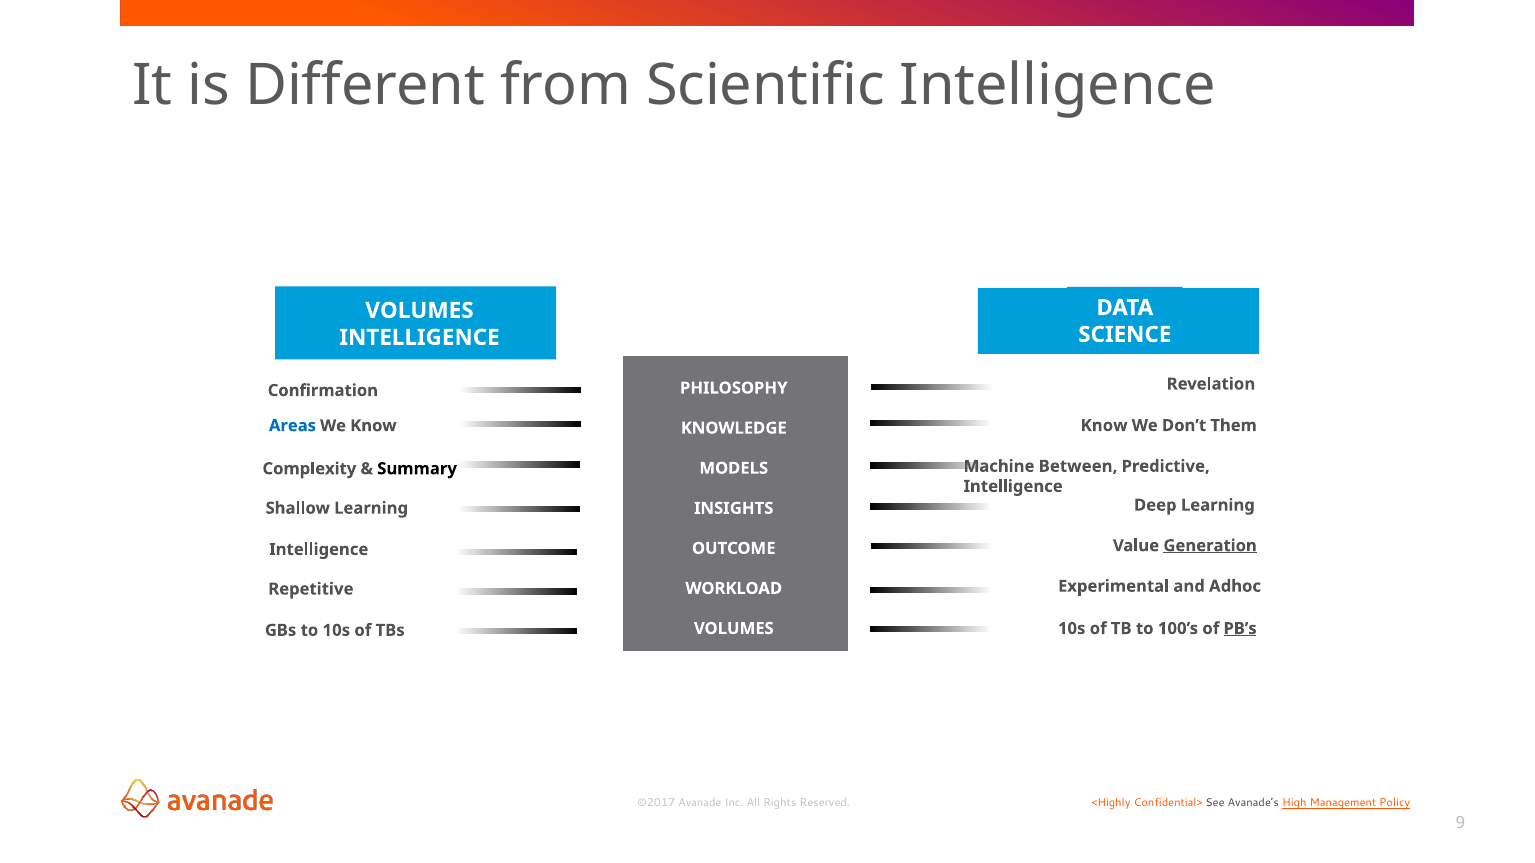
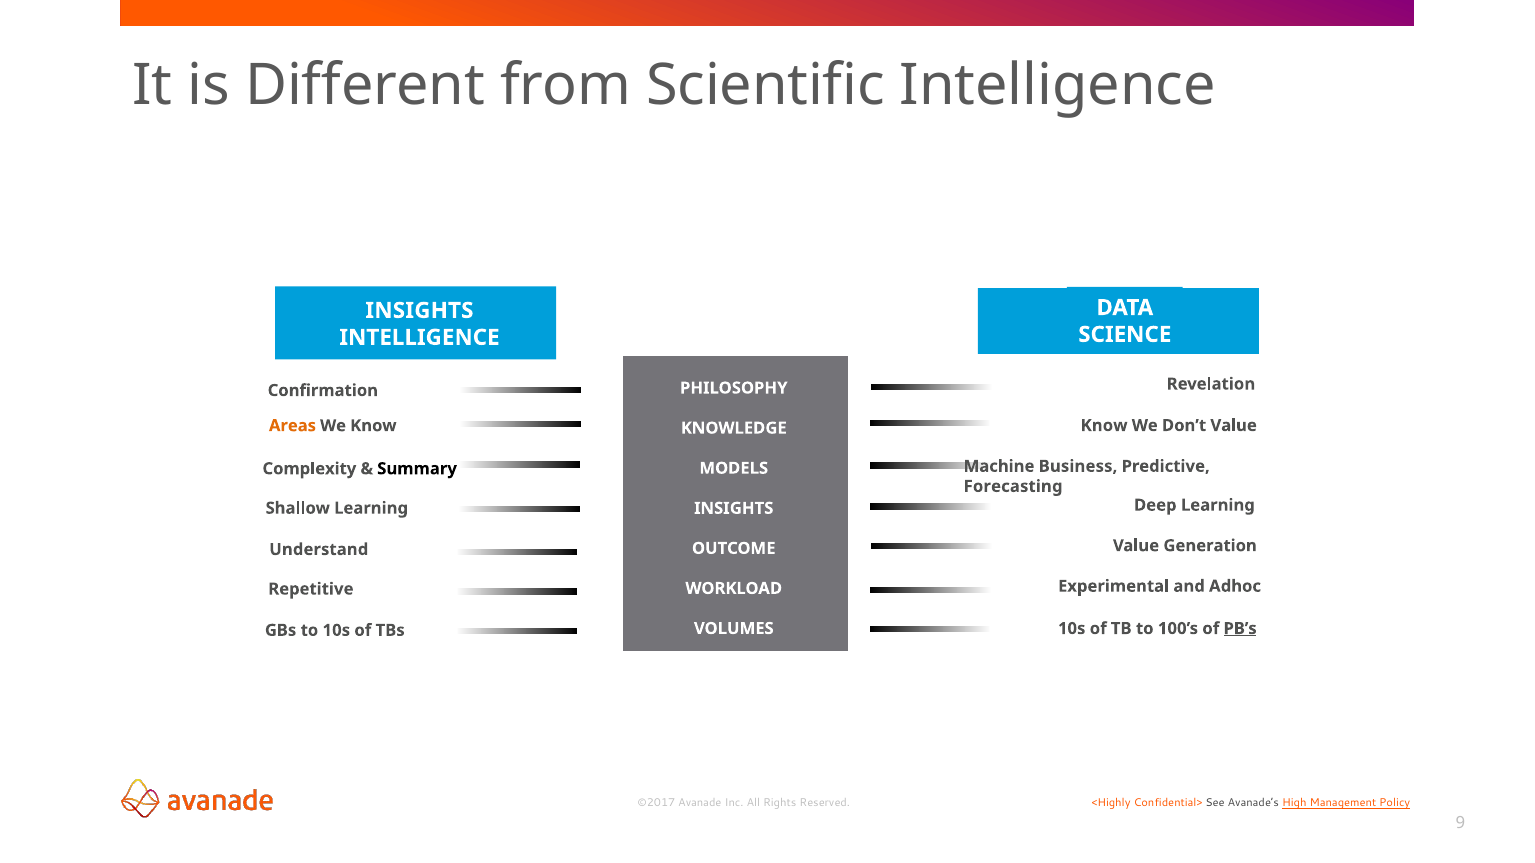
VOLUMES: VOLUMES -> INSIGHTS (419, 311)
Don’t Them: Them -> Value (1234, 426)
Areas colour: blue -> orange (292, 426)
Between: Between -> Business (1078, 466)
Intelligence: Intelligence -> Forecasting (1013, 487)
Generation underline: present -> none (1210, 546)
Intelligence: Intelligence -> Understand (319, 550)
